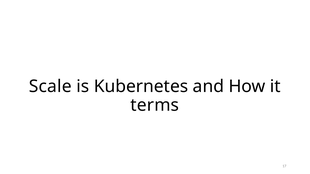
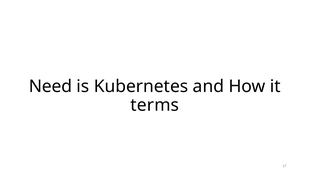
Scale: Scale -> Need (50, 86)
